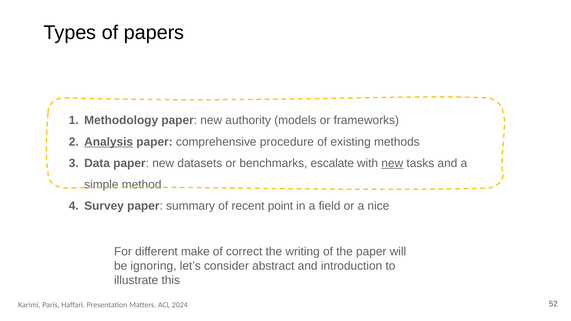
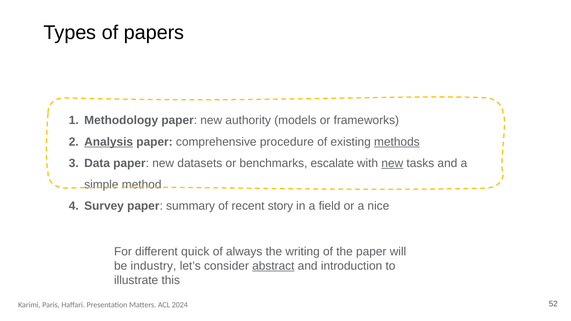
methods underline: none -> present (397, 142)
point: point -> story (280, 206)
make: make -> quick (195, 252)
correct: correct -> always (244, 252)
ignoring: ignoring -> industry (153, 266)
abstract underline: none -> present (273, 266)
